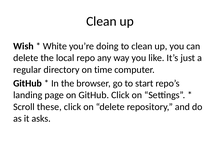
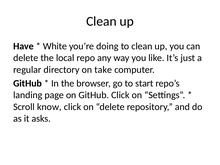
Wish: Wish -> Have (23, 46)
time: time -> take (103, 70)
these: these -> know (49, 107)
